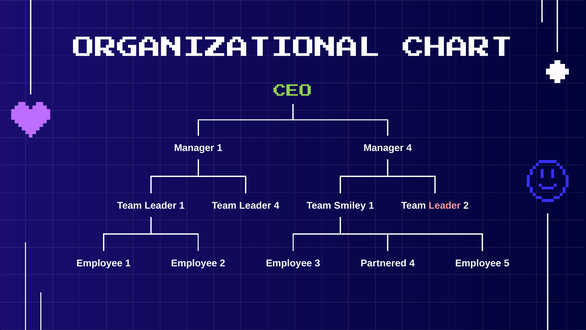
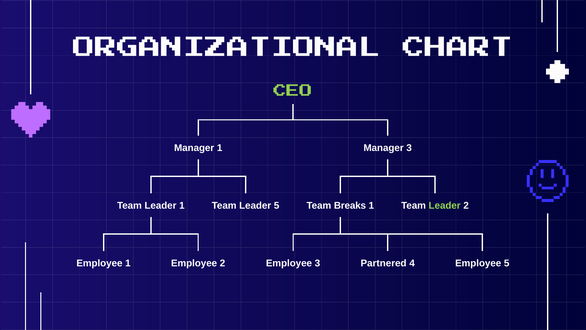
Manager 4: 4 -> 3 (409, 148)
Leader 4: 4 -> 5 (277, 206)
Smiley: Smiley -> Breaks (350, 206)
Leader colour: pink -> light green (445, 206)
